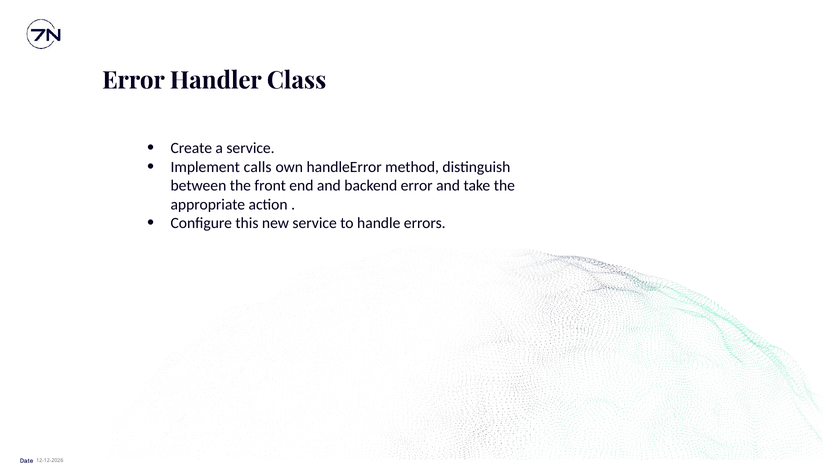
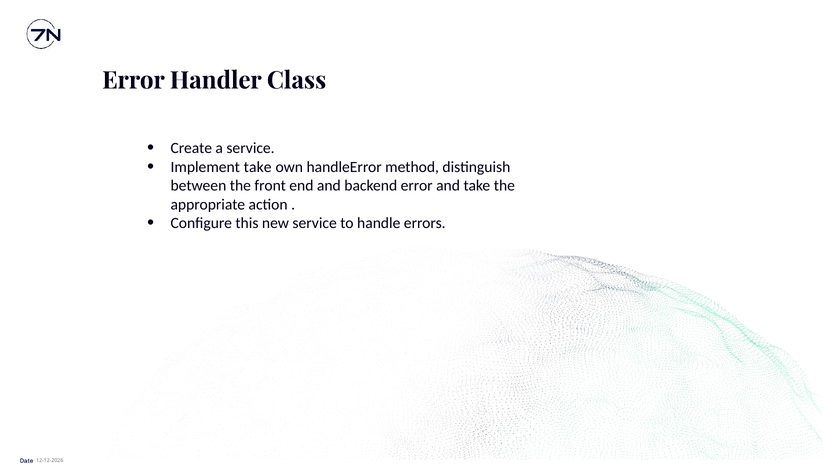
Implement calls: calls -> take (258, 167)
